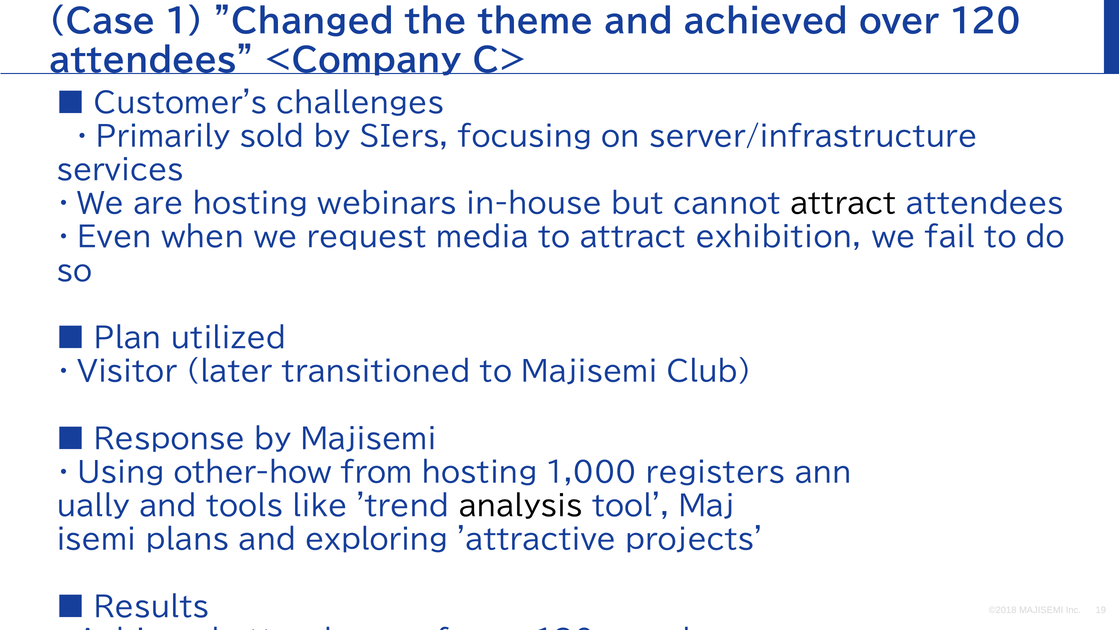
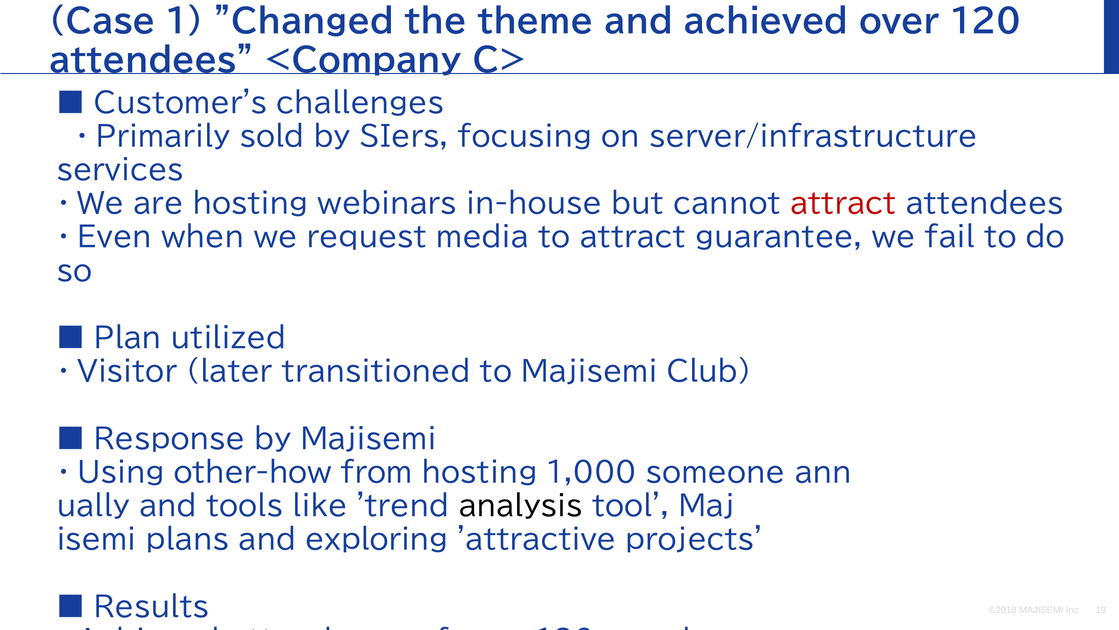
attract colour: black -> red (843, 204)
exhibition: exhibition -> guarantee (779, 237)
registers: registers -> someone (716, 472)
